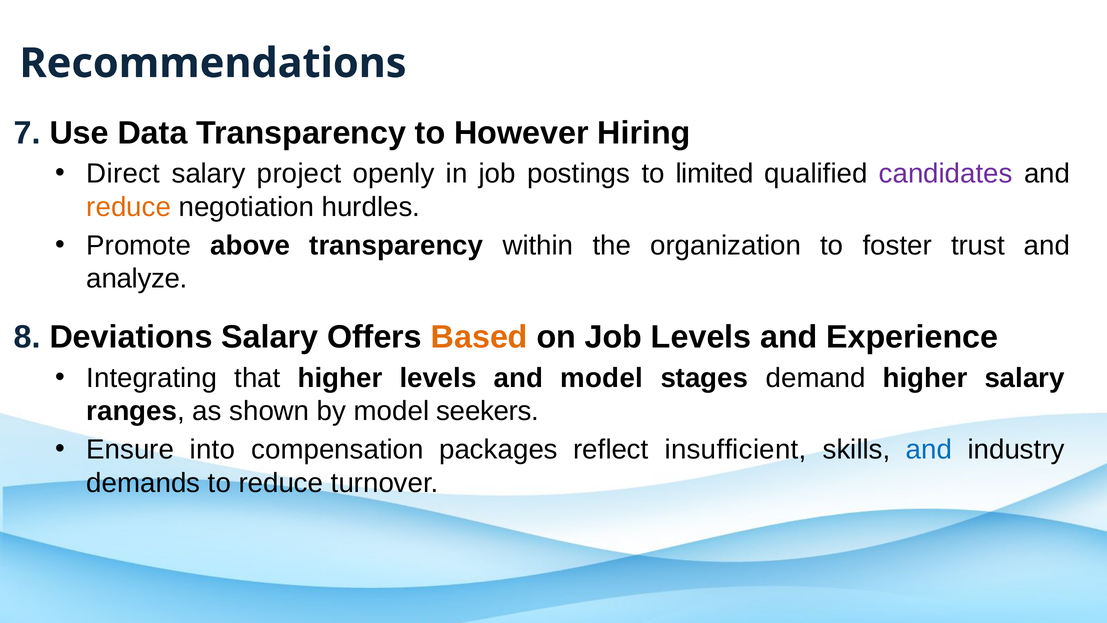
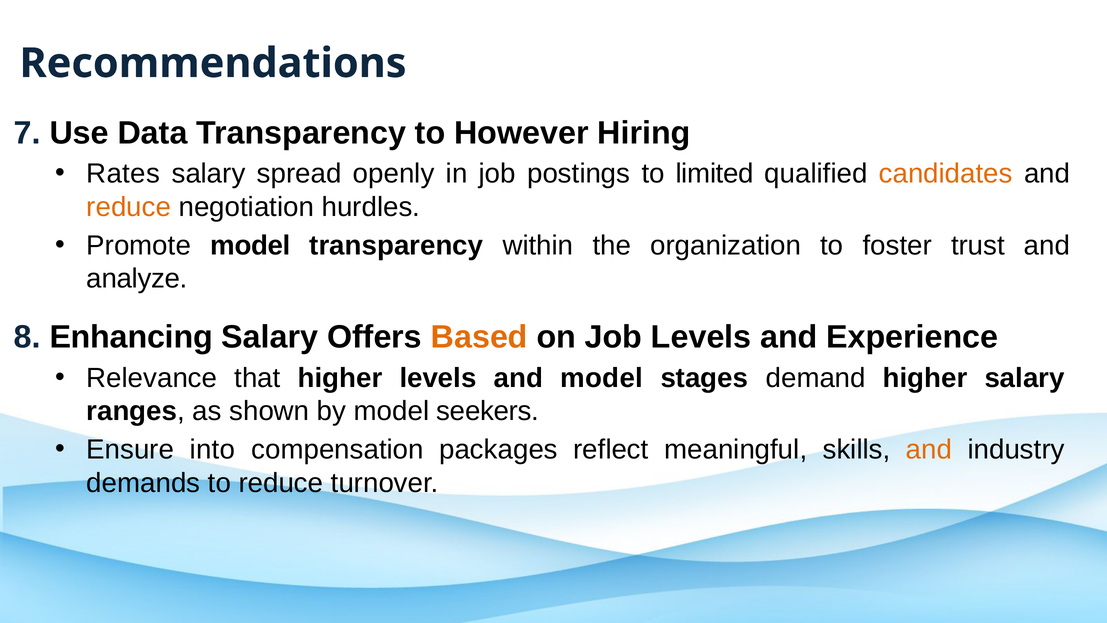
Direct: Direct -> Rates (123, 174)
project: project -> spread (299, 174)
candidates colour: purple -> orange (946, 174)
Promote above: above -> model (250, 245)
Deviations: Deviations -> Enhancing (131, 337)
Integrating: Integrating -> Relevance (152, 378)
insufficient: insufficient -> meaningful (736, 450)
and colour: blue -> orange (929, 450)
